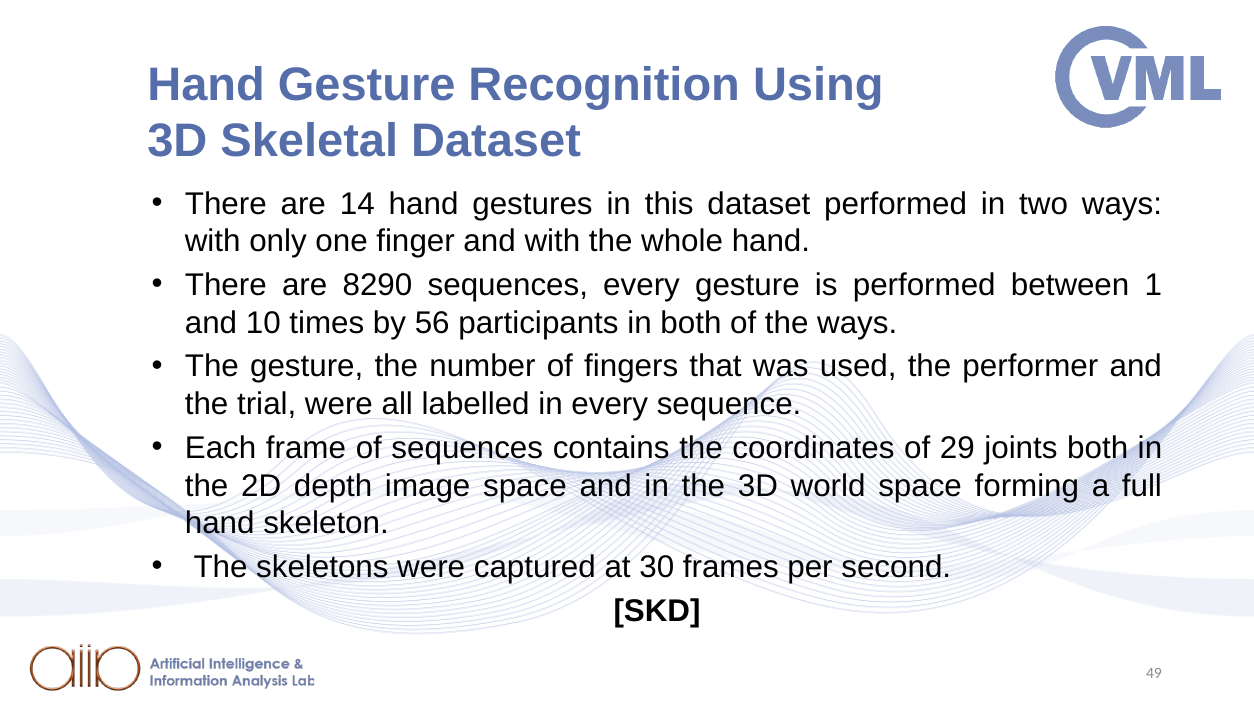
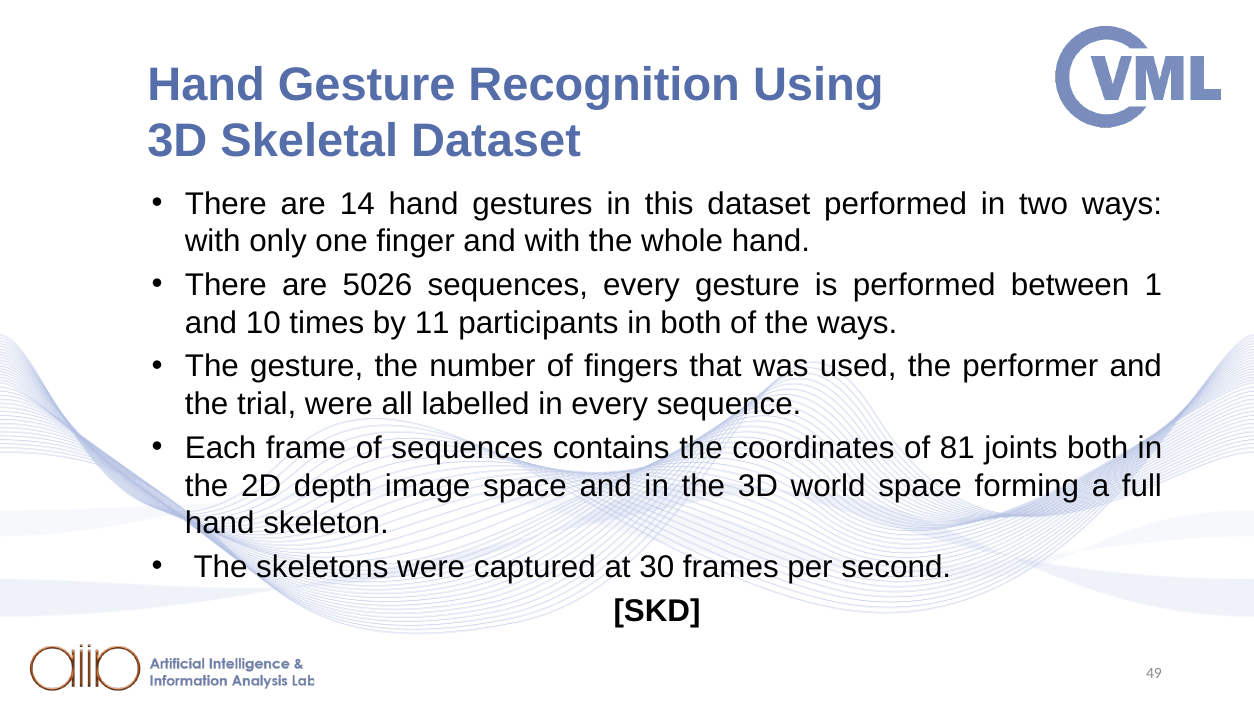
8290: 8290 -> 5026 (377, 285)
56: 56 -> 11 (432, 323)
29: 29 -> 81 (957, 448)
